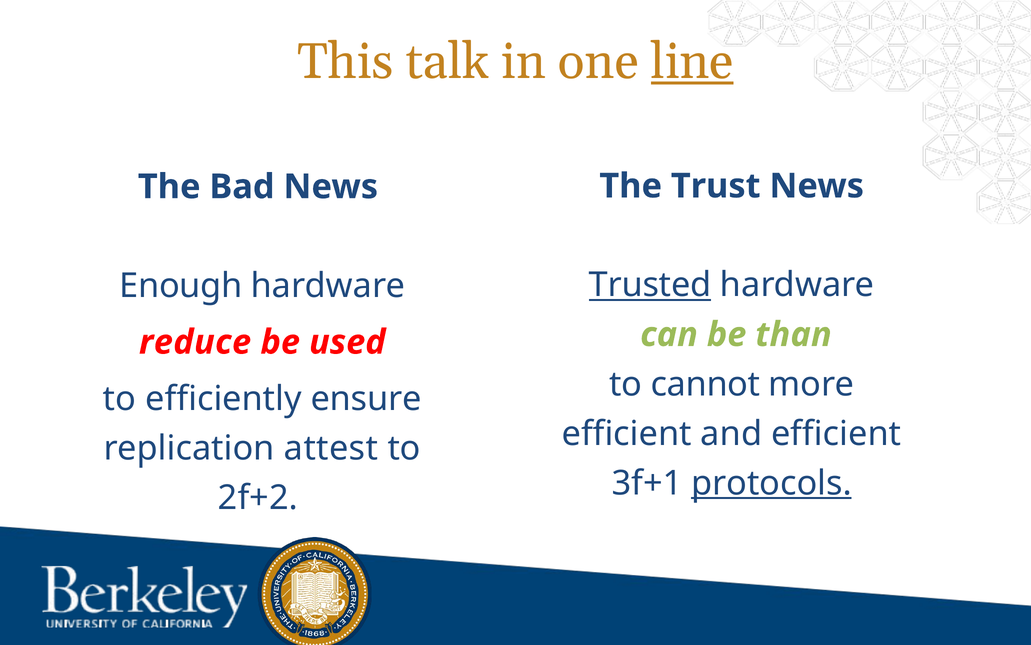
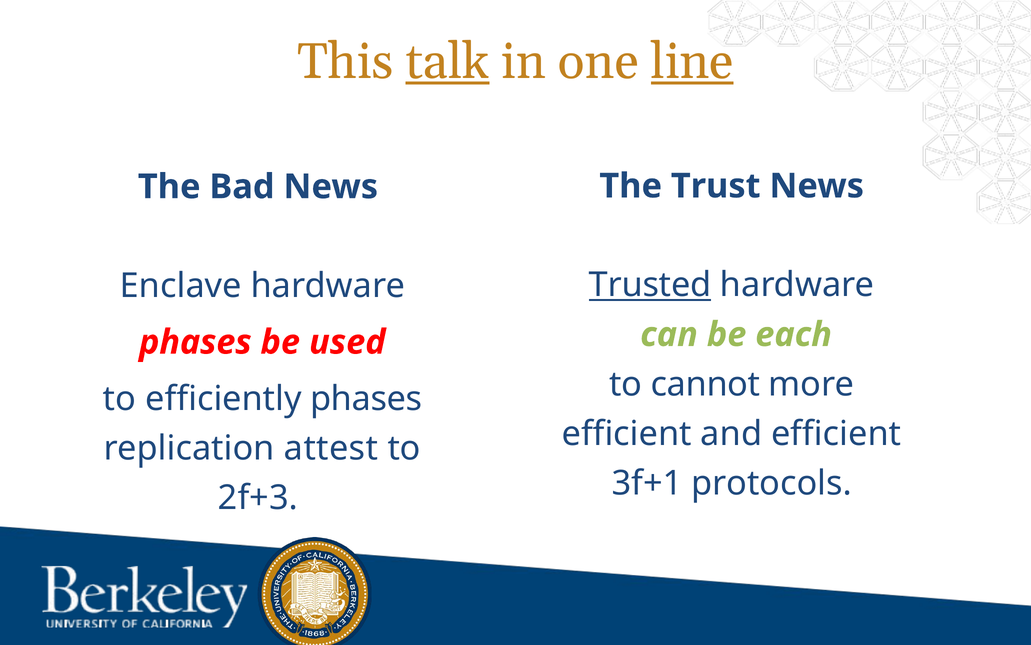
talk underline: none -> present (447, 61)
Enough: Enough -> Enclave (181, 286)
than: than -> each (794, 334)
reduce: reduce -> phases (195, 342)
efficiently ensure: ensure -> phases (366, 398)
protocols underline: present -> none (771, 483)
2f+2: 2f+2 -> 2f+3 (258, 497)
